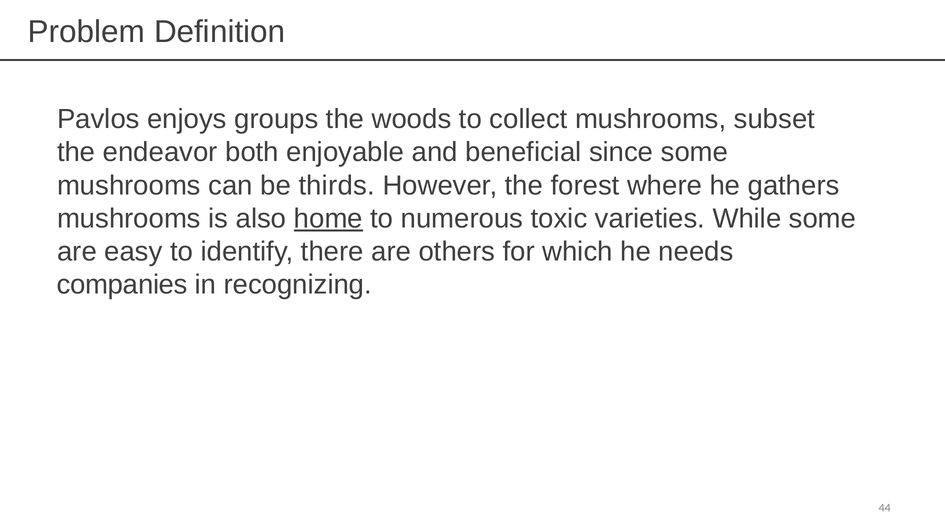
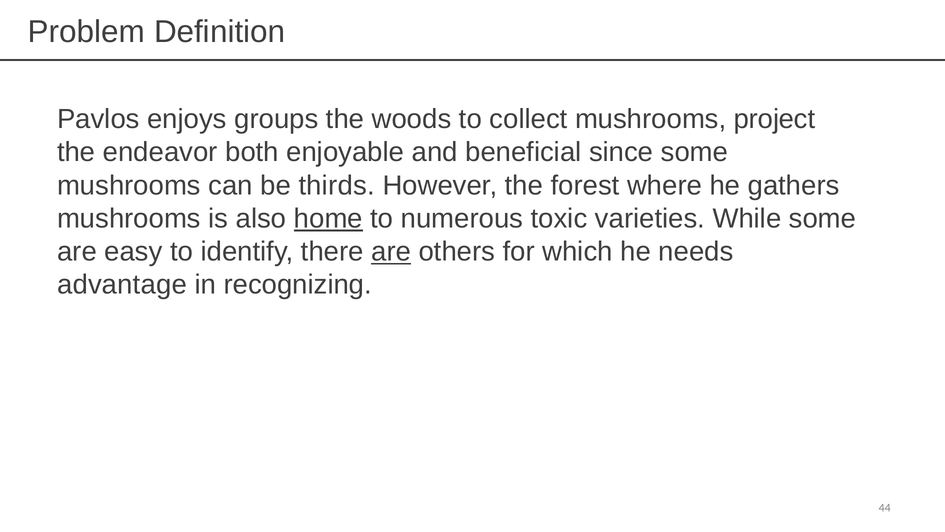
subset: subset -> project (775, 119)
are underline: none -> present (391, 252)
companies: companies -> advantage (122, 285)
